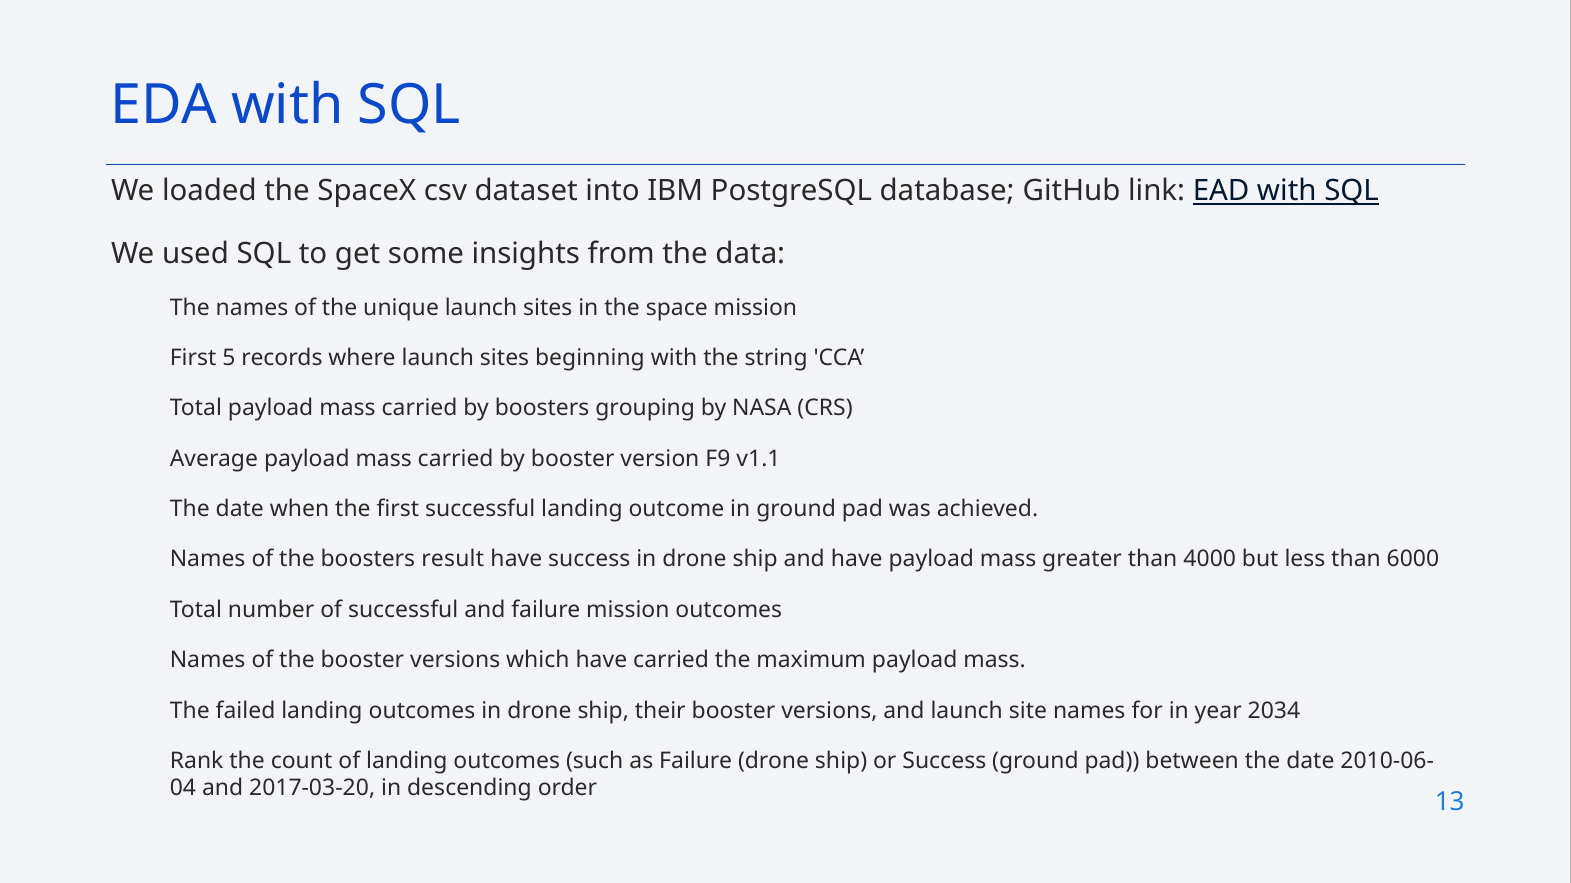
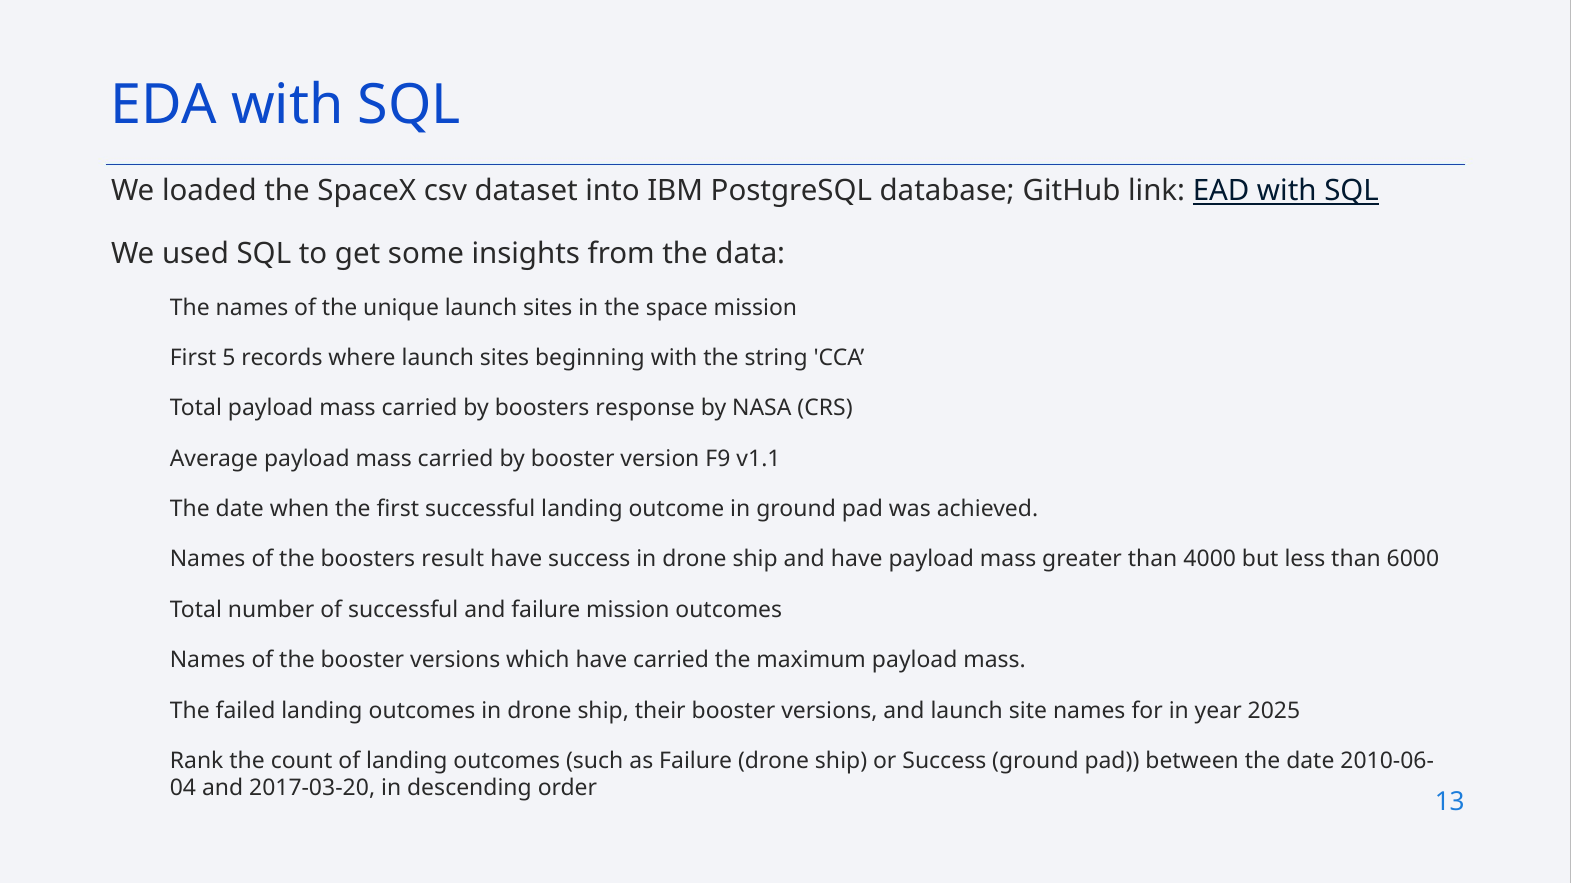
grouping: grouping -> response (645, 409)
2034: 2034 -> 2025 (1274, 711)
